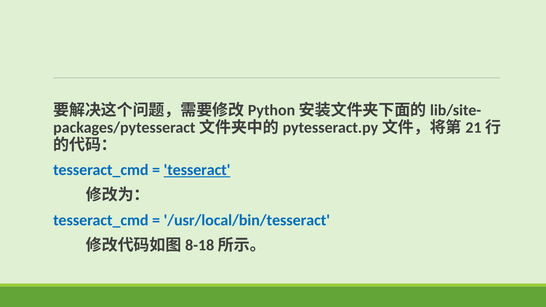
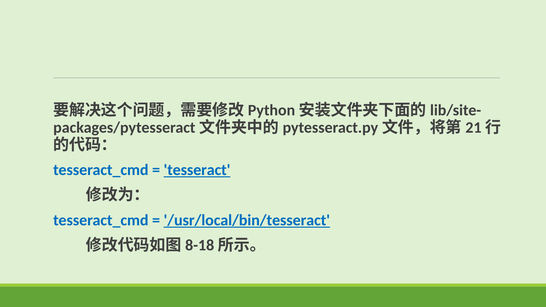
/usr/local/bin/tesseract underline: none -> present (247, 220)
